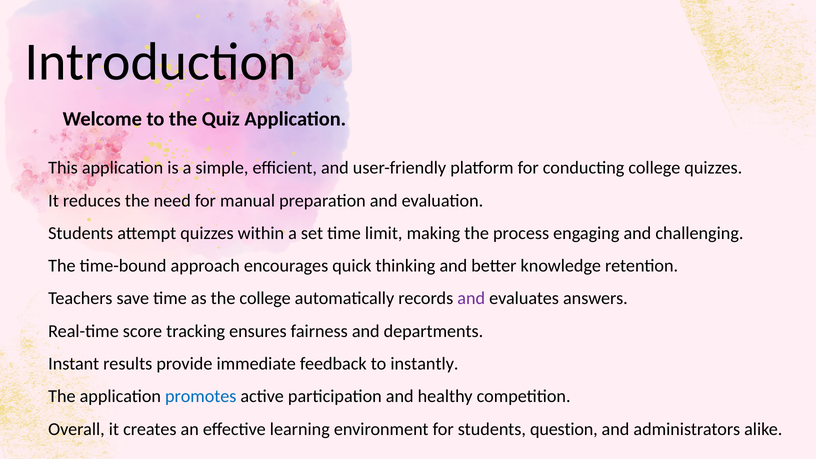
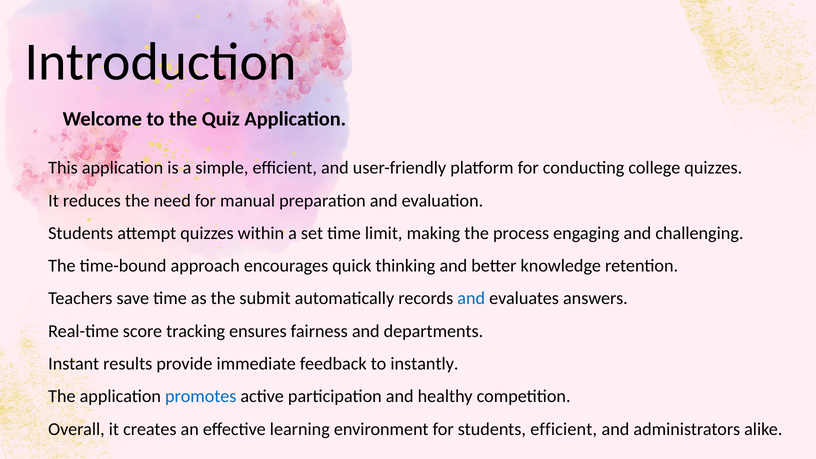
the college: college -> submit (265, 298)
and colour: purple -> blue (471, 298)
students question: question -> efficient (564, 429)
